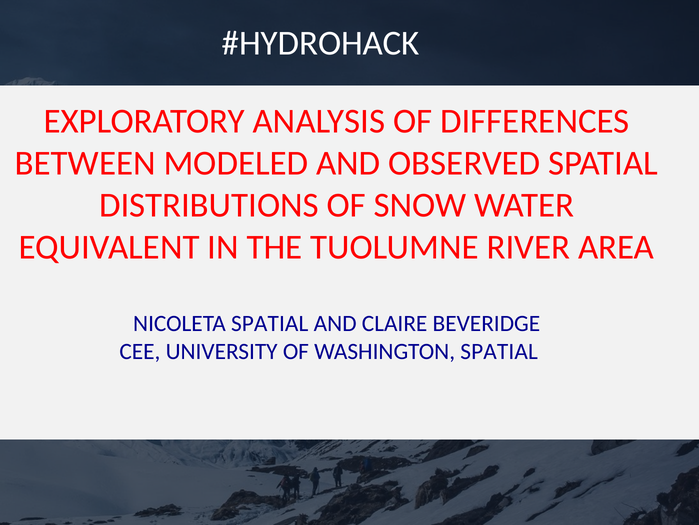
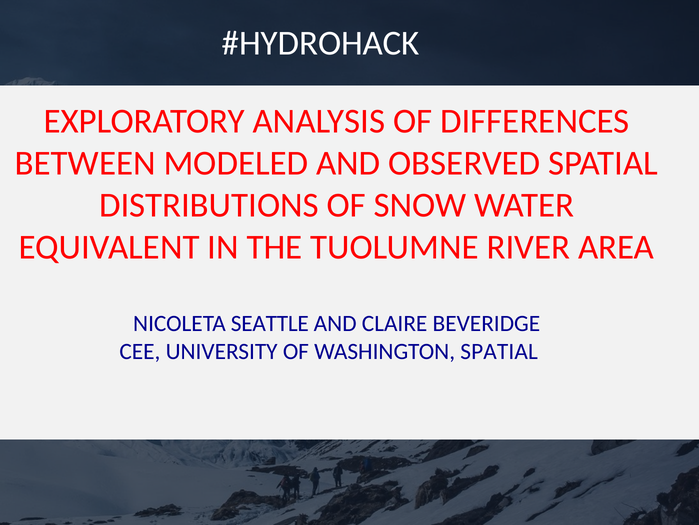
NICOLETA SPATIAL: SPATIAL -> SEATTLE (270, 323)
